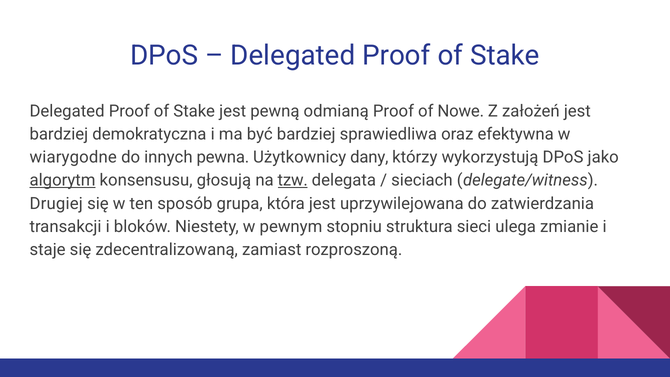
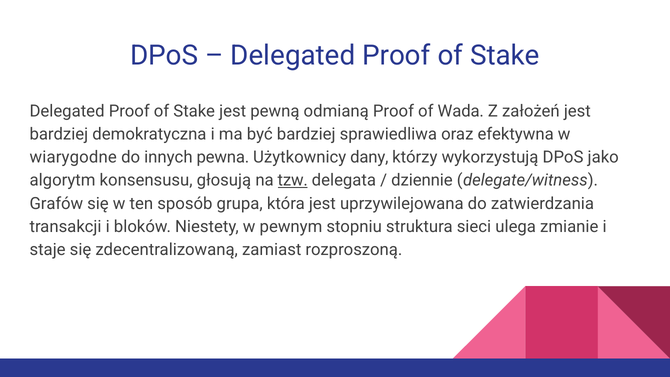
Nowe: Nowe -> Wada (461, 111)
algorytm underline: present -> none (63, 180)
sieciach: sieciach -> dziennie (422, 180)
Drugiej: Drugiej -> Grafów (56, 203)
